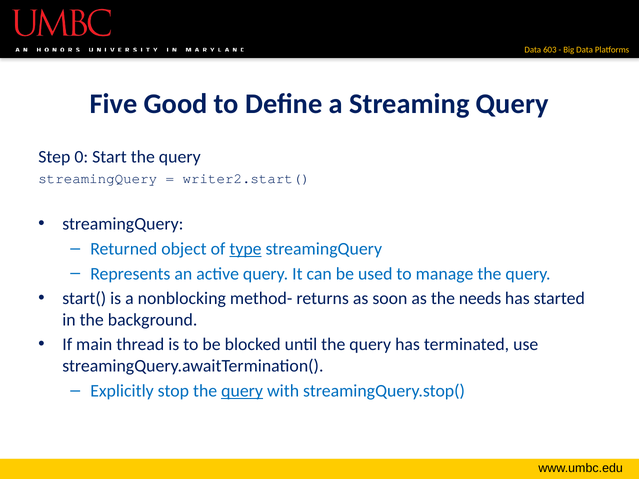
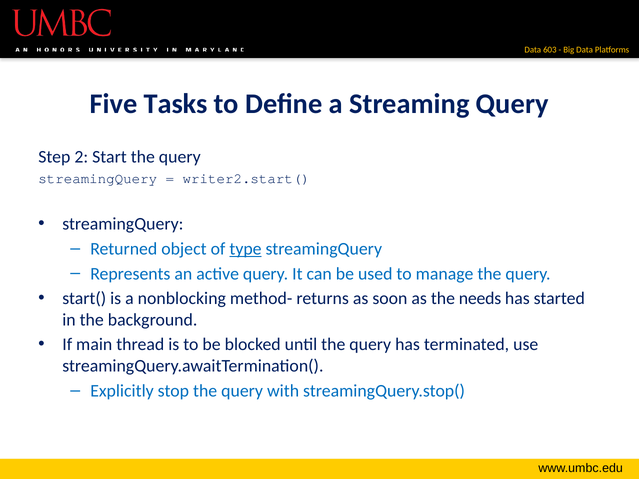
Good: Good -> Tasks (176, 104)
0: 0 -> 2 (81, 157)
query underline: present -> none (242, 391)
